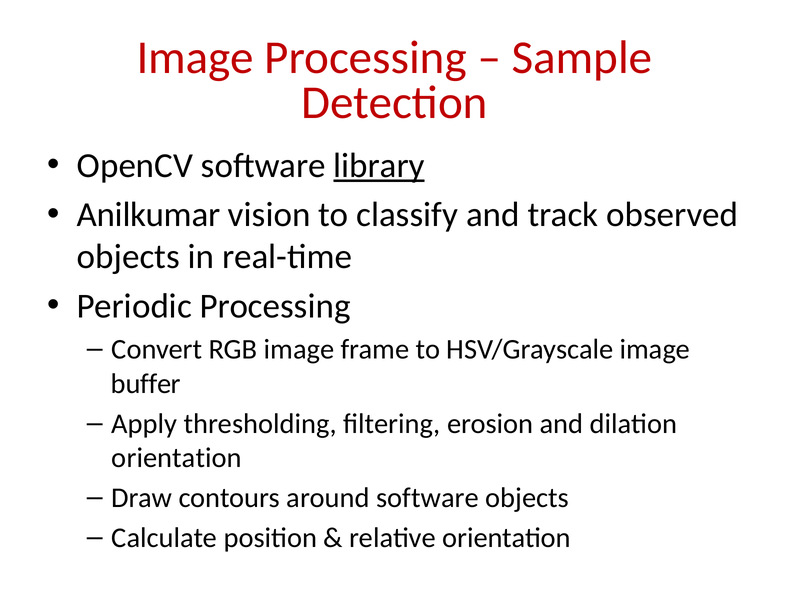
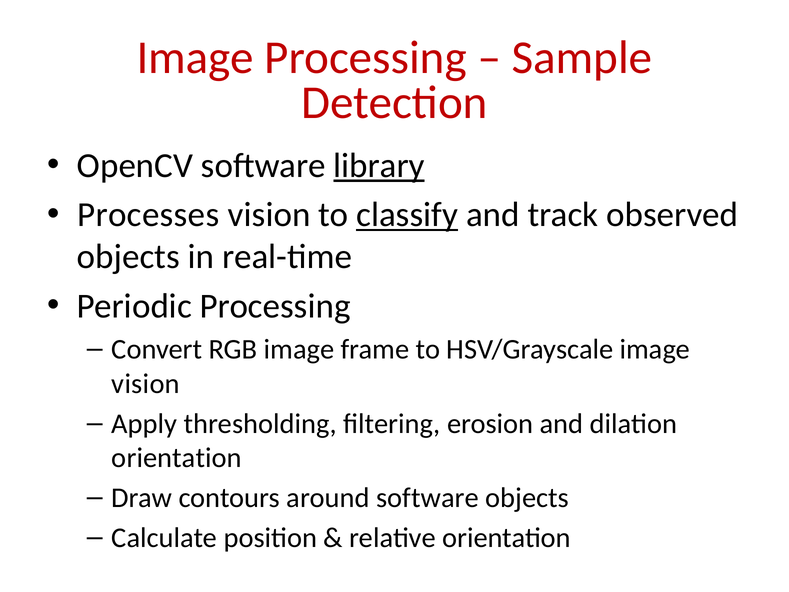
Anilkumar: Anilkumar -> Processes (148, 215)
classify underline: none -> present (407, 215)
buffer: buffer -> vision (146, 384)
